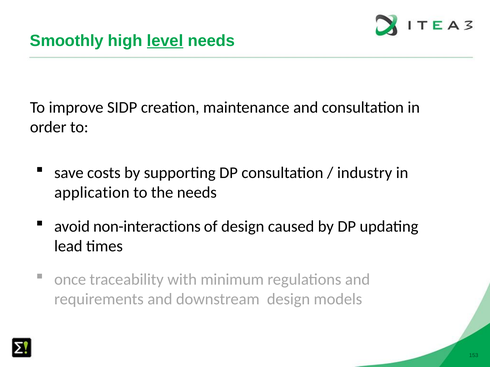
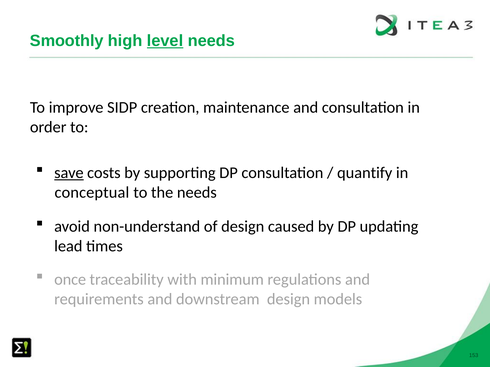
save underline: none -> present (69, 173)
industry: industry -> quantify (365, 173)
application: application -> conceptual (92, 193)
non-interactions: non-interactions -> non-understand (147, 227)
